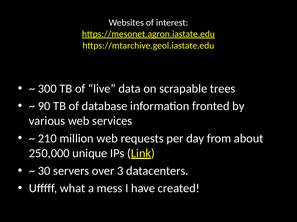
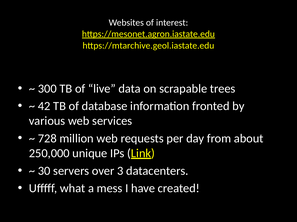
90: 90 -> 42 (44, 106)
210: 210 -> 728 (47, 139)
